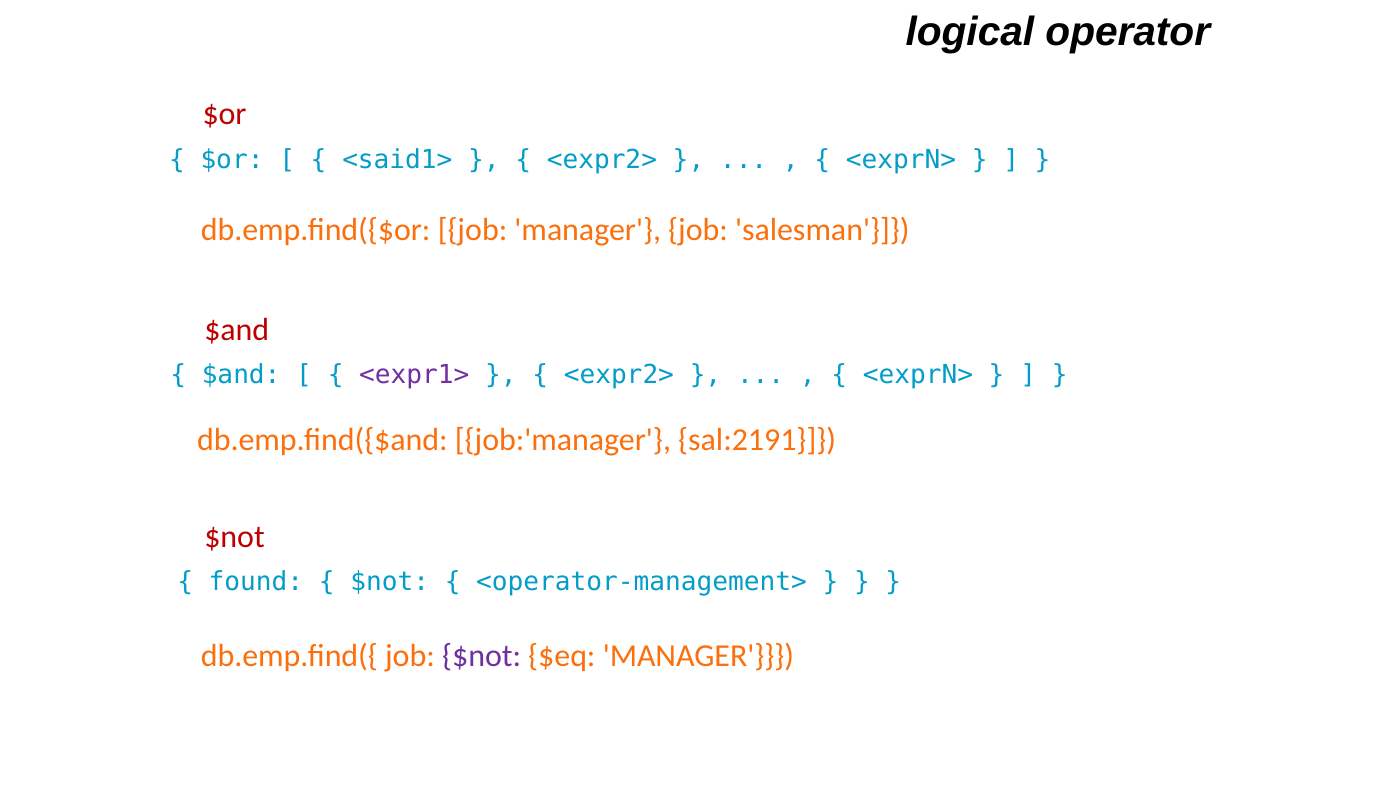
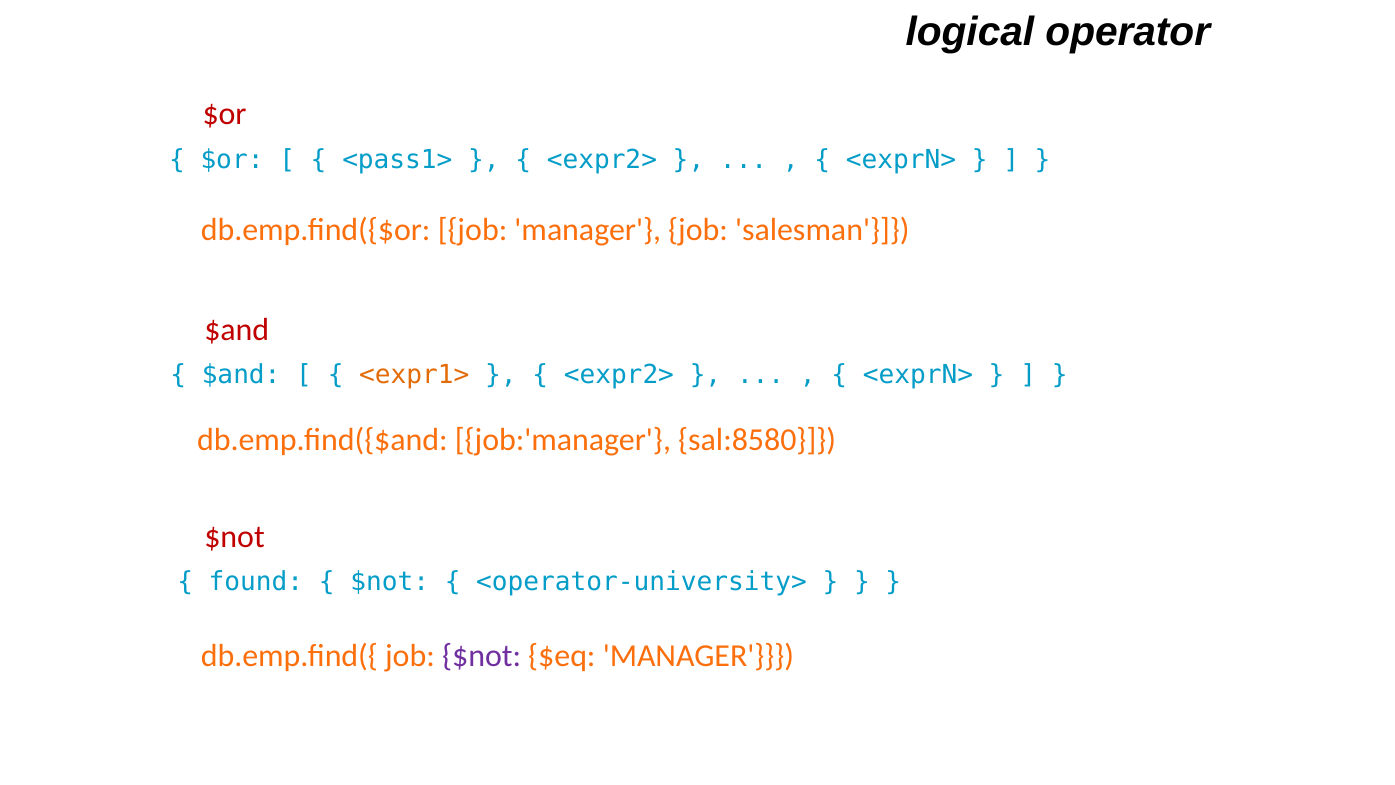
<said1>: <said1> -> <pass1> (397, 160)
<expr1> colour: purple -> orange (414, 375)
sal:2191: sal:2191 -> sal:8580 (757, 439)
<operator-management>: <operator-management> -> <operator-university> (642, 582)
